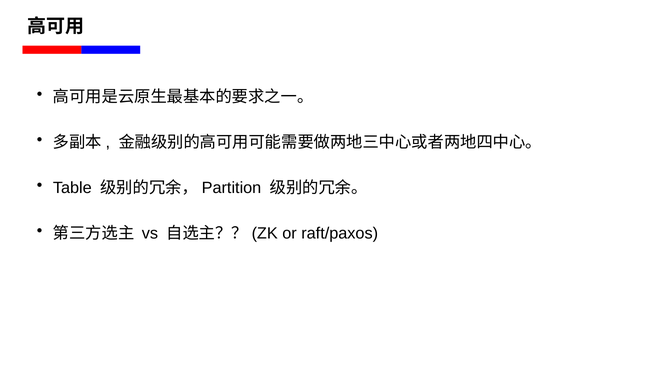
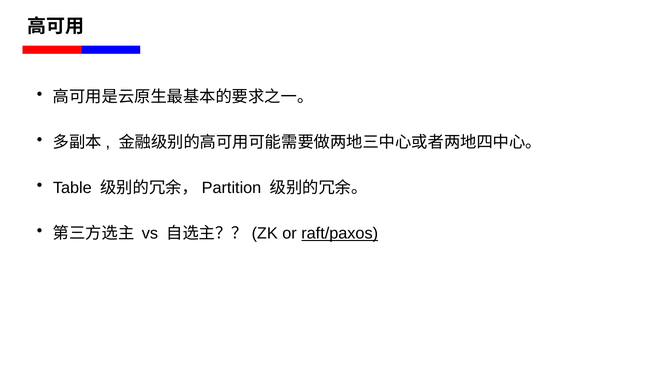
raft/paxos underline: none -> present (340, 234)
